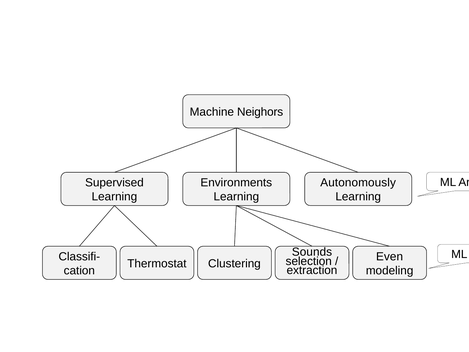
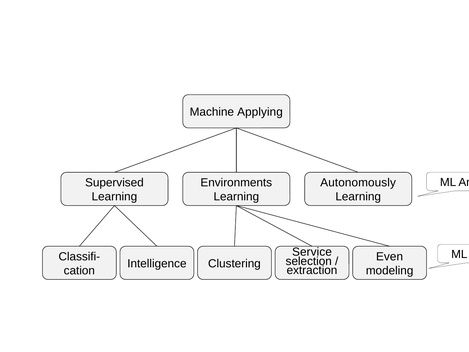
Neighors: Neighors -> Applying (260, 112)
Sounds: Sounds -> Service (312, 252)
Thermostat: Thermostat -> Intelligence (157, 263)
